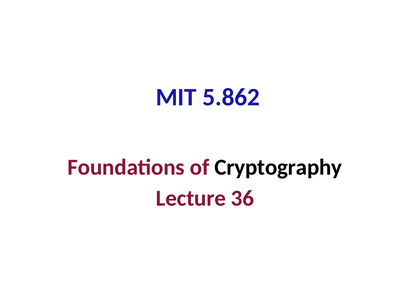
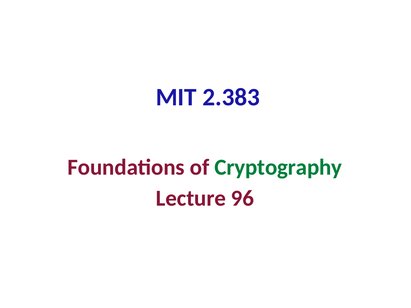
5.862: 5.862 -> 2.383 (231, 97)
Cryptography colour: black -> green (278, 168)
36: 36 -> 96 (243, 198)
